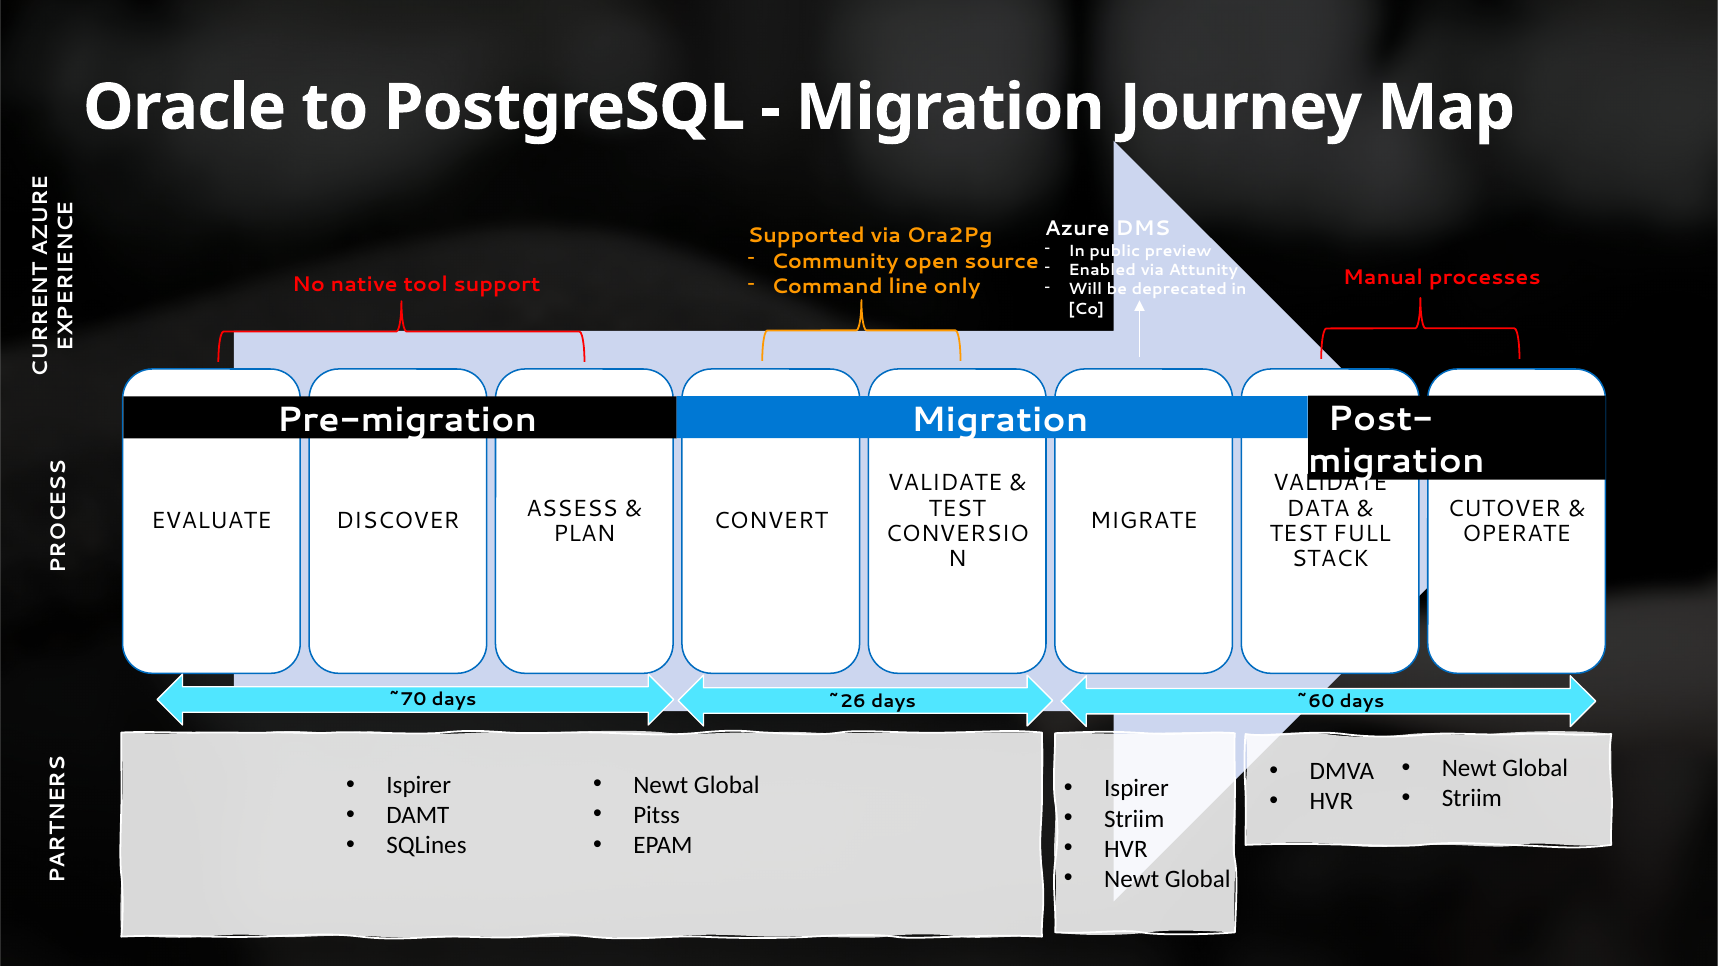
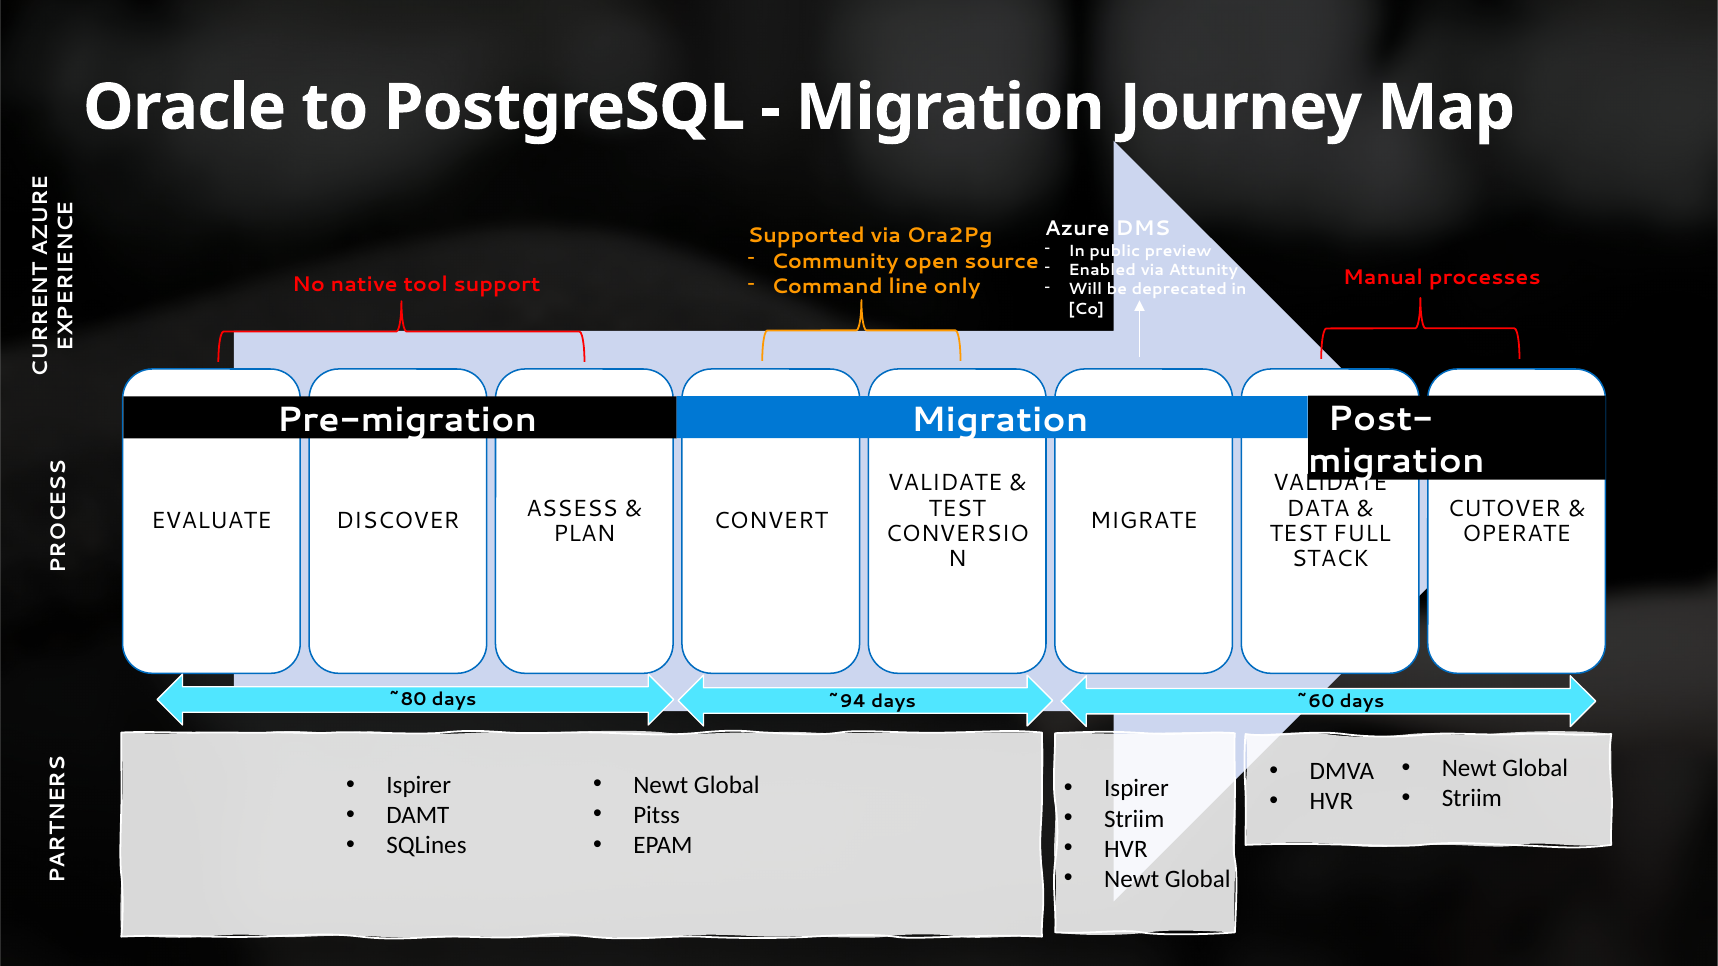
~70: ~70 -> ~80 (407, 700)
~26: ~26 -> ~94 (847, 702)
